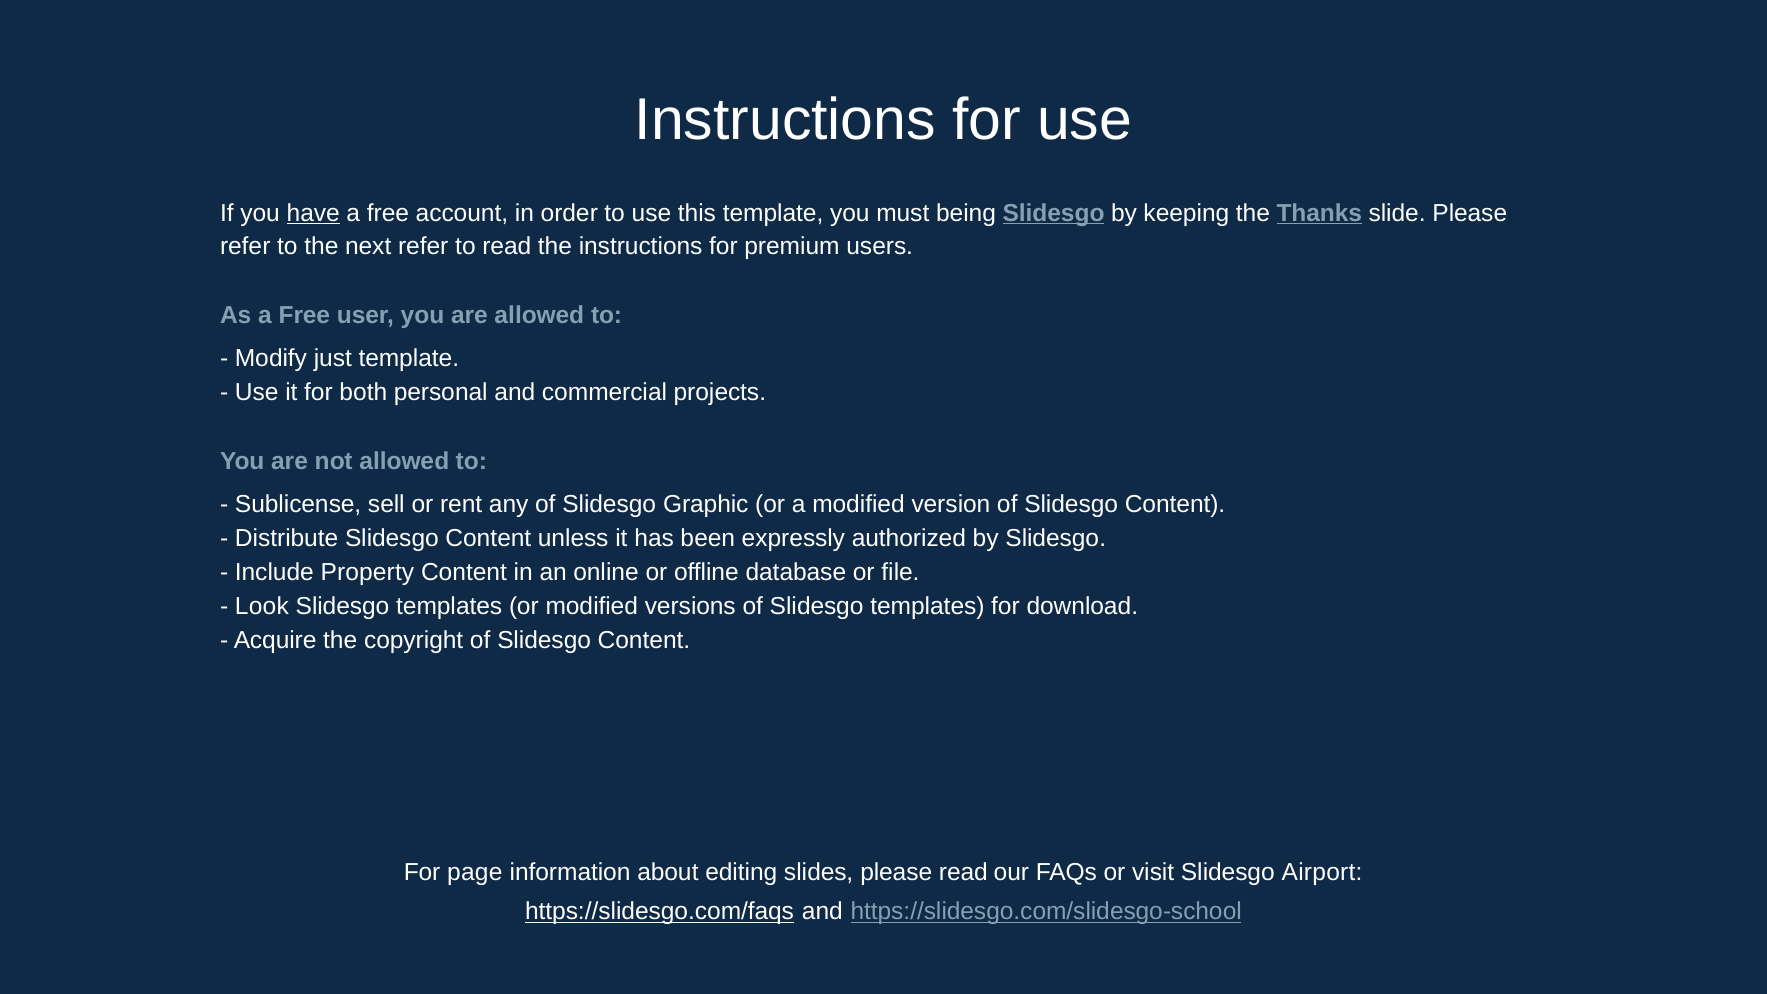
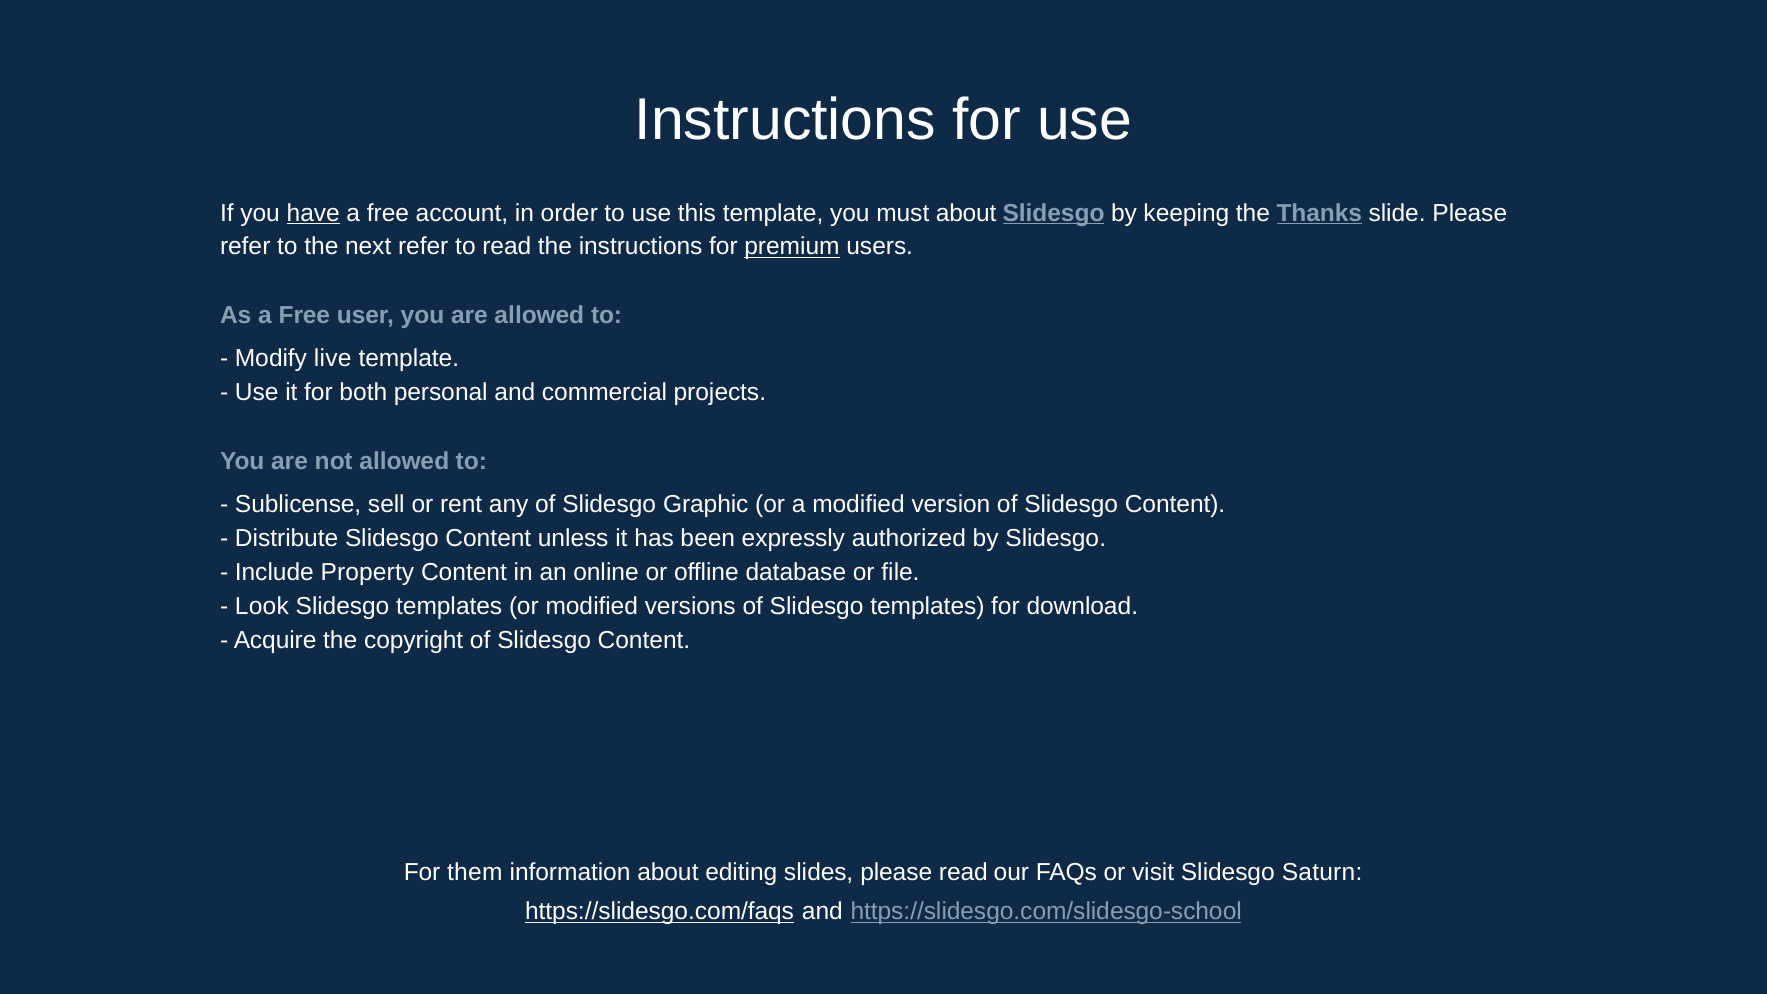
must being: being -> about (966, 213)
premium underline: none -> present (792, 247)
just: just -> live (333, 359)
page: page -> them (475, 872)
Airport: Airport -> Saturn (1322, 872)
